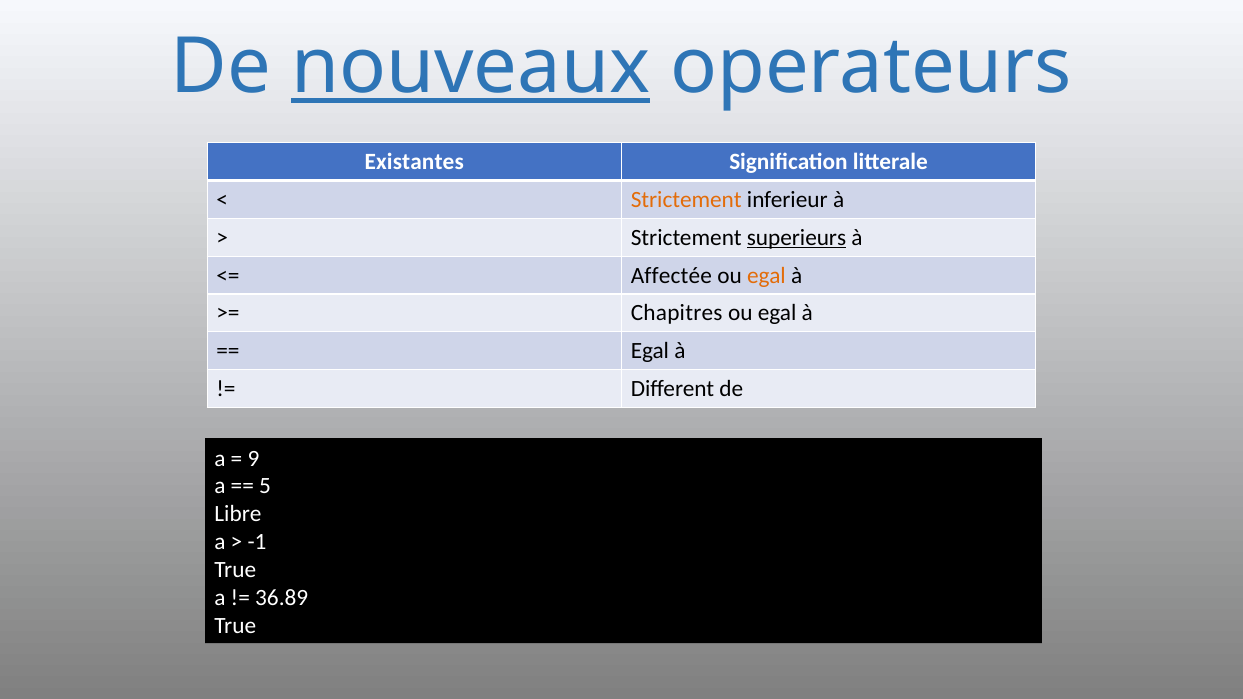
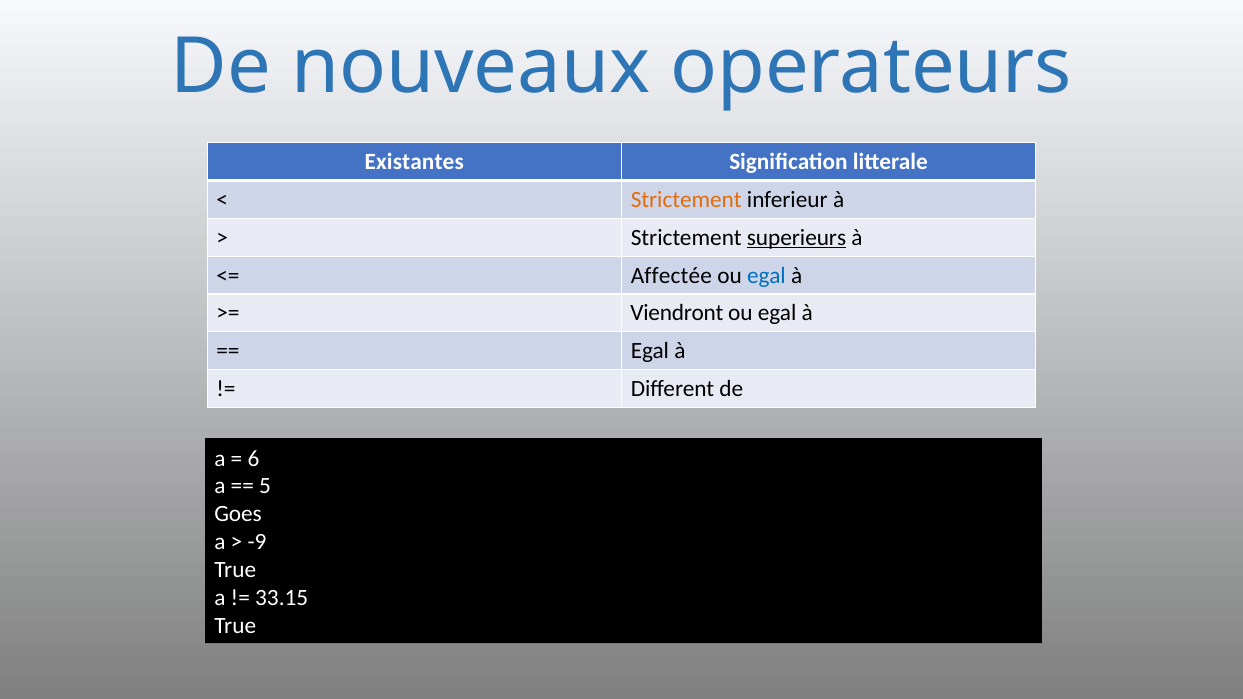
nouveaux underline: present -> none (471, 67)
egal colour: orange -> blue (766, 275)
Chapitres: Chapitres -> Viendront (677, 313)
9: 9 -> 6 (253, 458)
Libre: Libre -> Goes (238, 514)
-1: -1 -> -9 (257, 542)
36.89: 36.89 -> 33.15 (282, 598)
